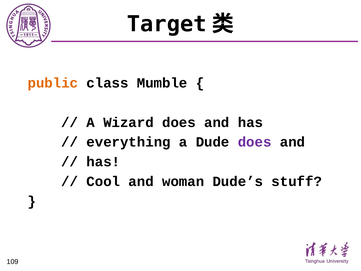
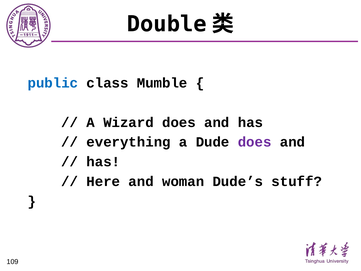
Target: Target -> Double (167, 24)
public colour: orange -> blue (53, 83)
Cool: Cool -> Here (103, 181)
